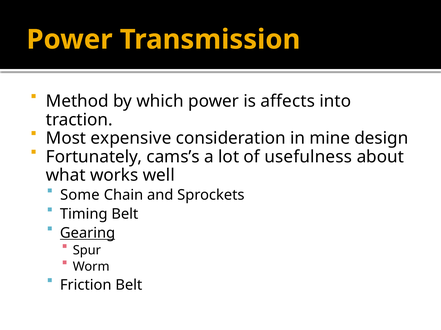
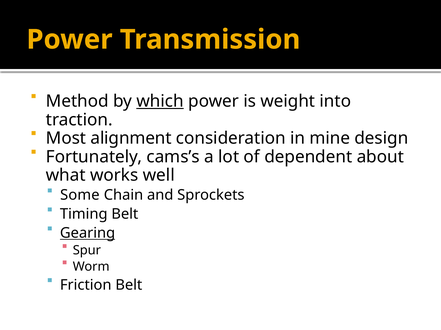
which underline: none -> present (160, 102)
affects: affects -> weight (288, 102)
expensive: expensive -> alignment (131, 139)
usefulness: usefulness -> dependent (308, 157)
